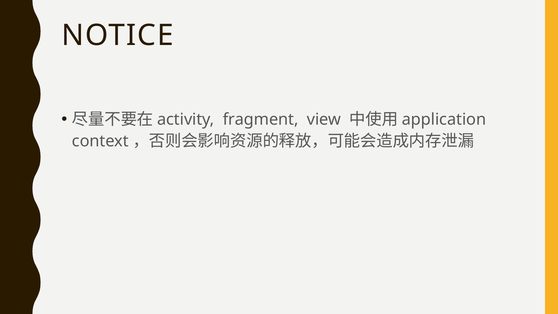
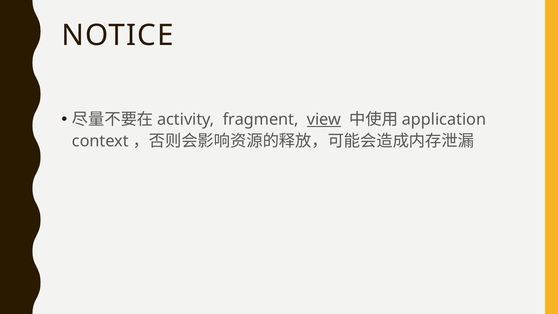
view underline: none -> present (324, 120)
